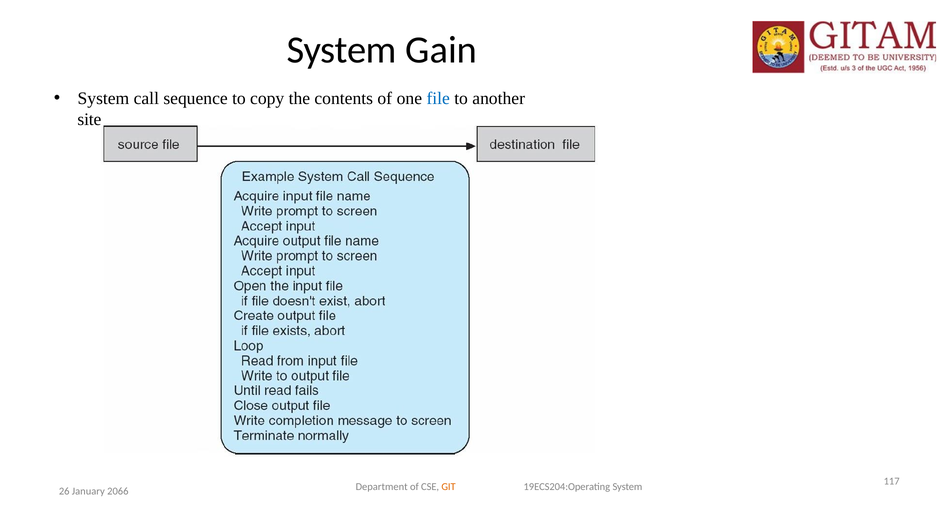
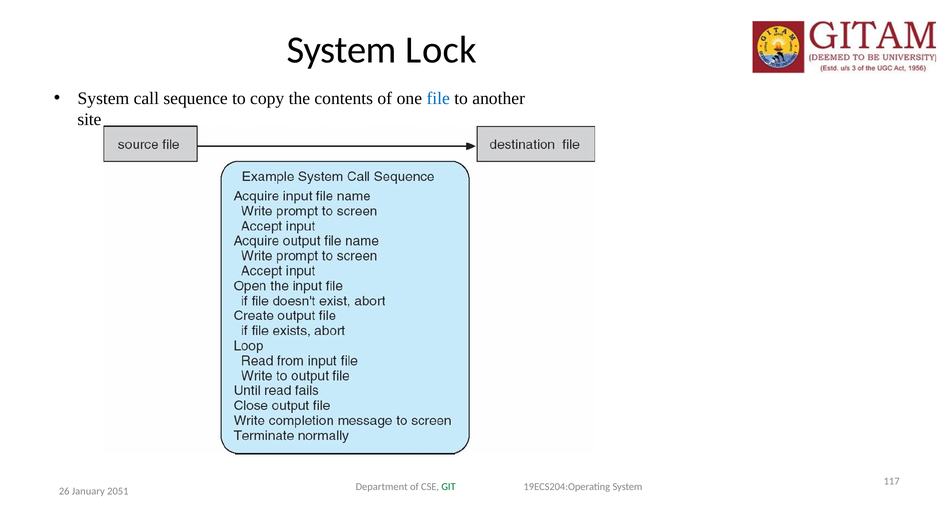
Gain: Gain -> Lock (441, 50)
GIT colour: orange -> green (449, 487)
2066: 2066 -> 2051 (118, 491)
